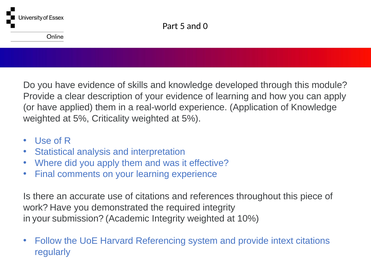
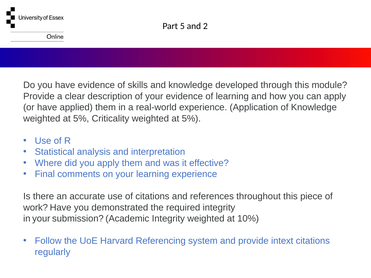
0: 0 -> 2 (205, 26)
